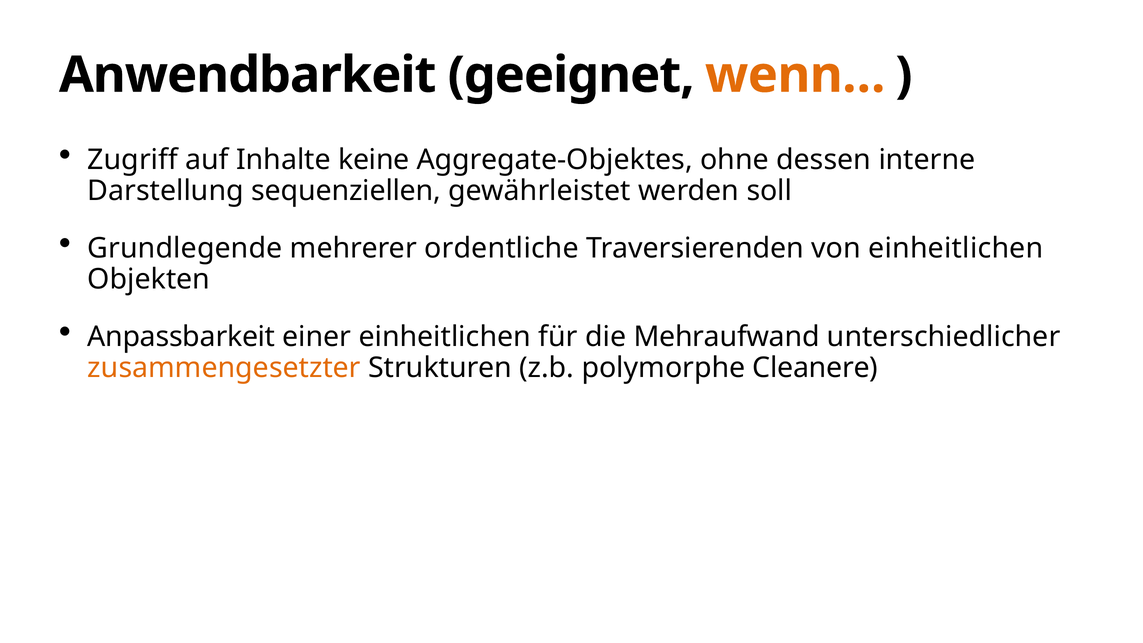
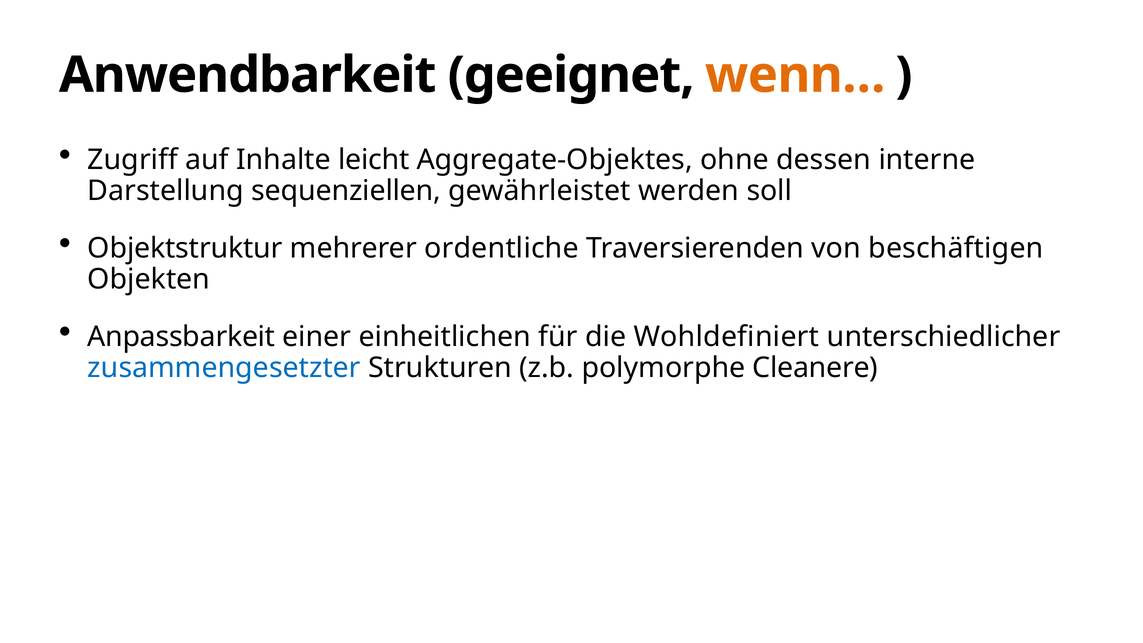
keine: keine -> leicht (374, 160)
Grundlegende: Grundlegende -> Objektstruktur (185, 248)
von einheitlichen: einheitlichen -> beschäftigen (956, 248)
Mehraufwand: Mehraufwand -> Wohldefiniert (726, 337)
zusammengesetzter colour: orange -> blue (224, 368)
